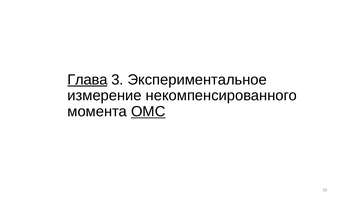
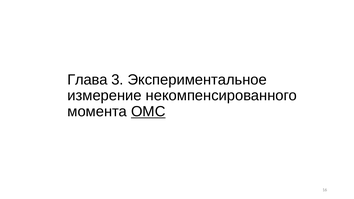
Глава underline: present -> none (87, 80)
